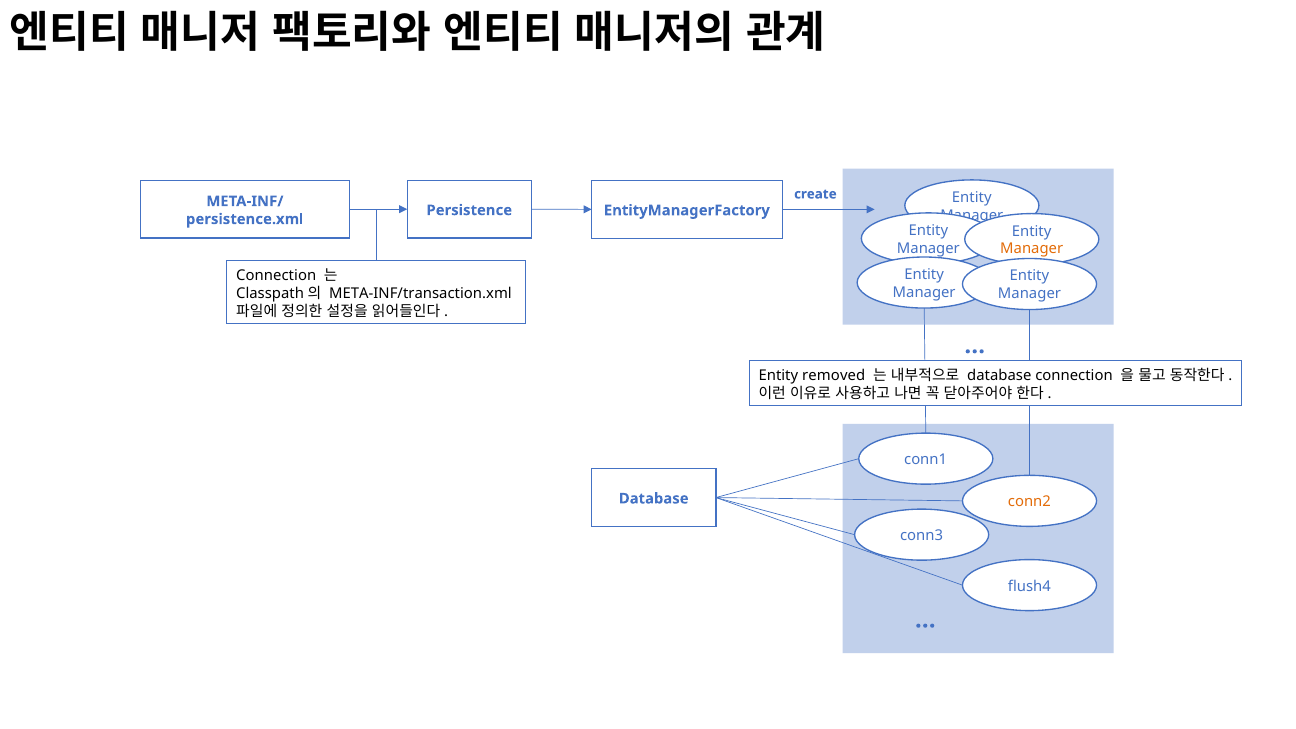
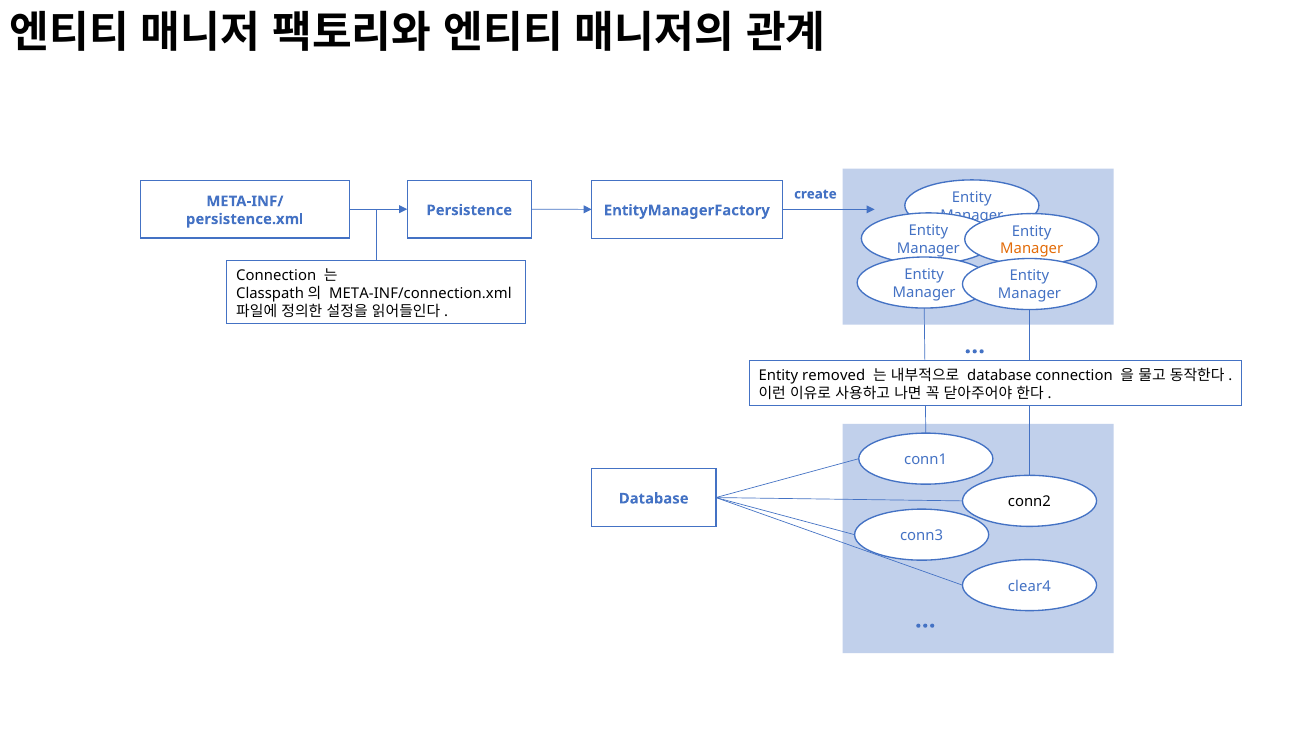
META-INF/transaction.xml: META-INF/transaction.xml -> META-INF/connection.xml (420, 294)
conn2 colour: orange -> black (1029, 502)
flush4: flush4 -> clear4 (1029, 586)
